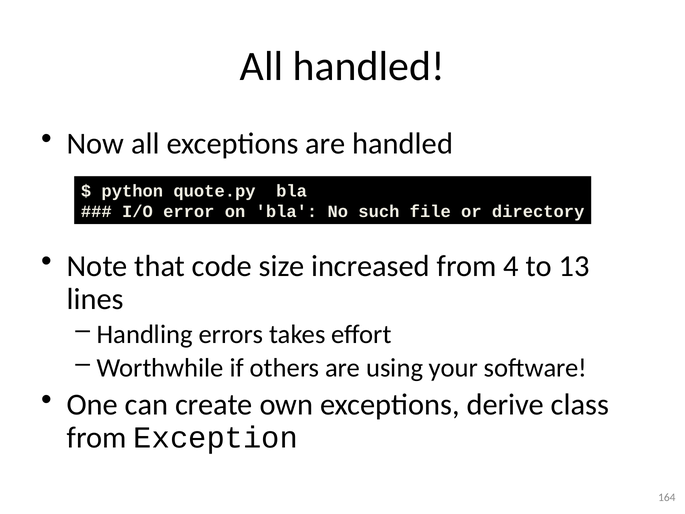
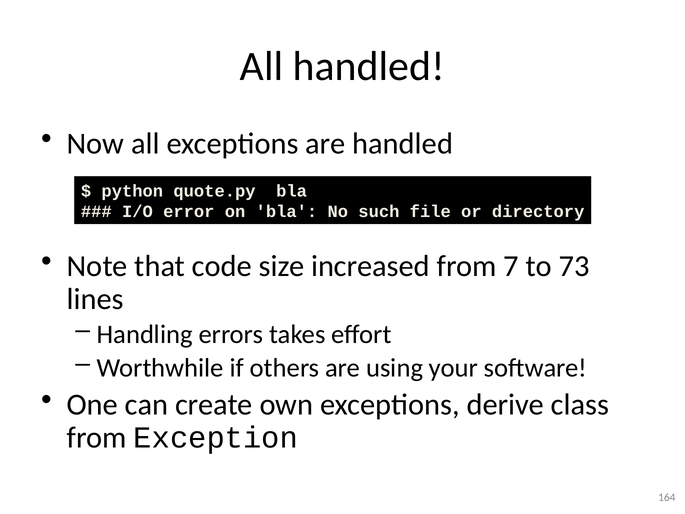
4: 4 -> 7 (511, 266)
13: 13 -> 73 (574, 266)
